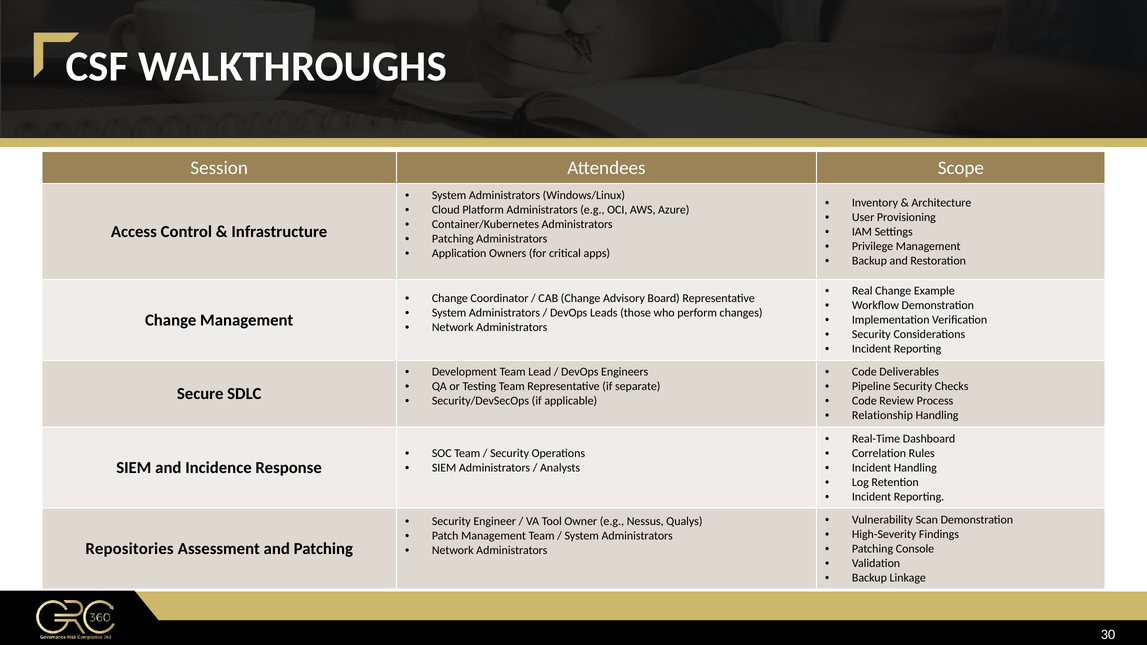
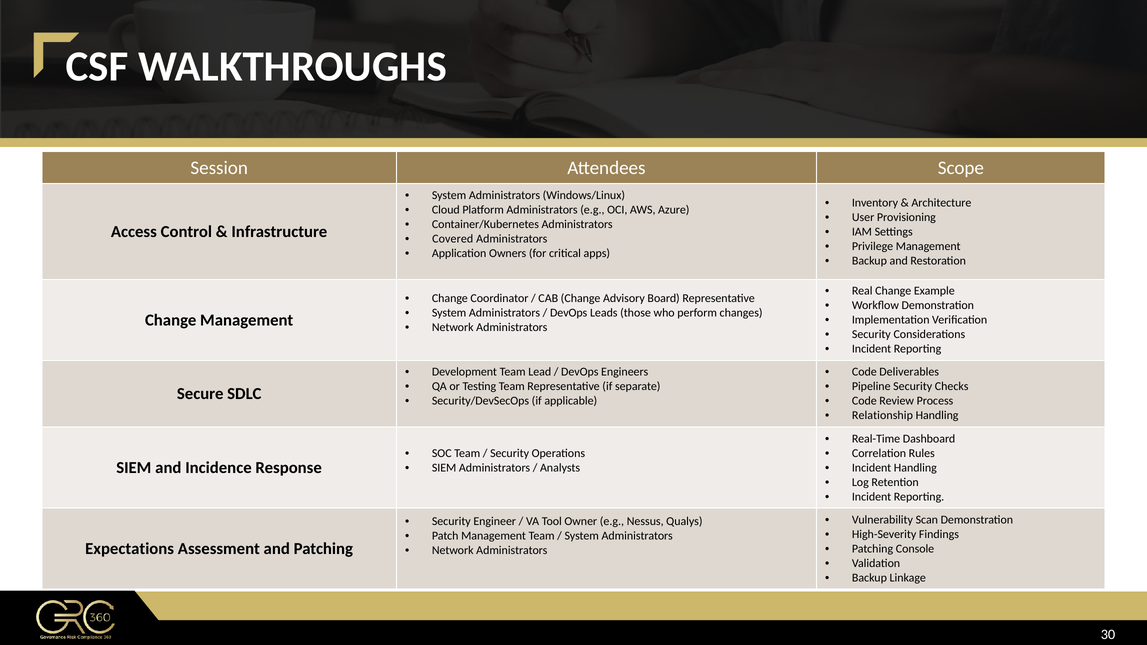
Patching: Patching -> Covered (453, 239)
Repositories: Repositories -> Expectations (130, 549)
